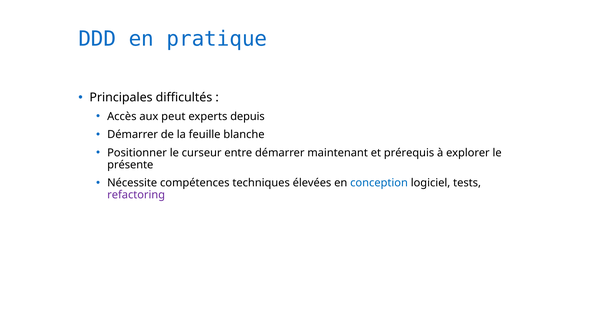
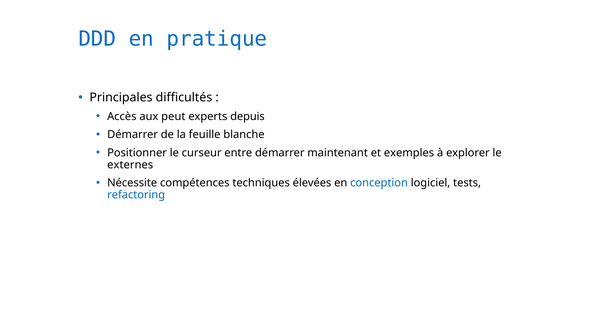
prérequis: prérequis -> exemples (409, 153)
présente: présente -> externes (130, 165)
refactoring colour: purple -> blue (136, 195)
